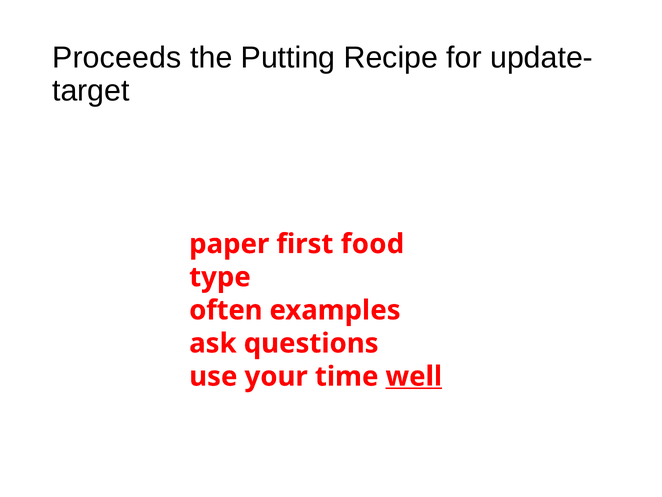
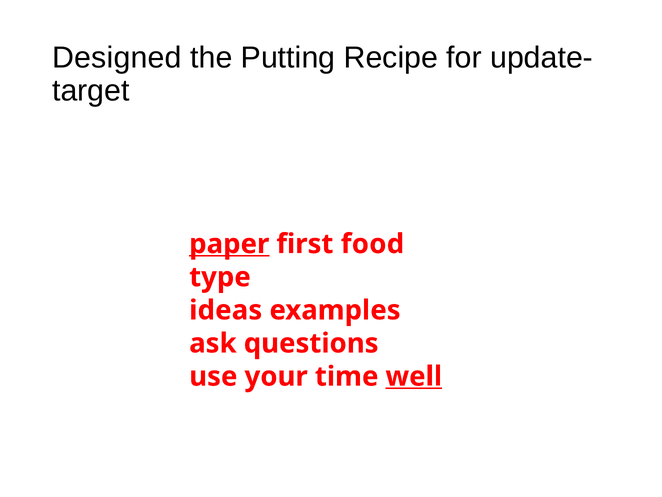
Proceeds: Proceeds -> Designed (117, 58)
paper underline: none -> present (229, 244)
often: often -> ideas (226, 310)
